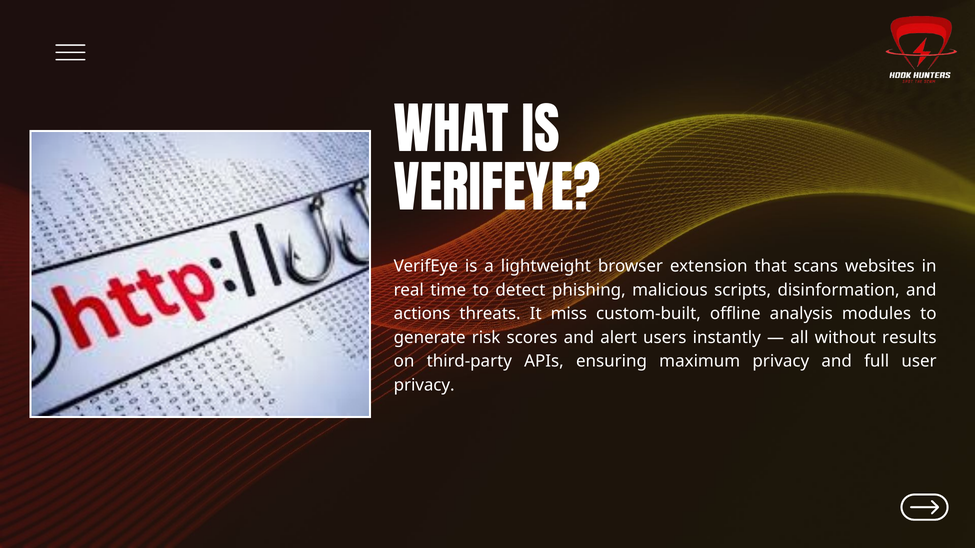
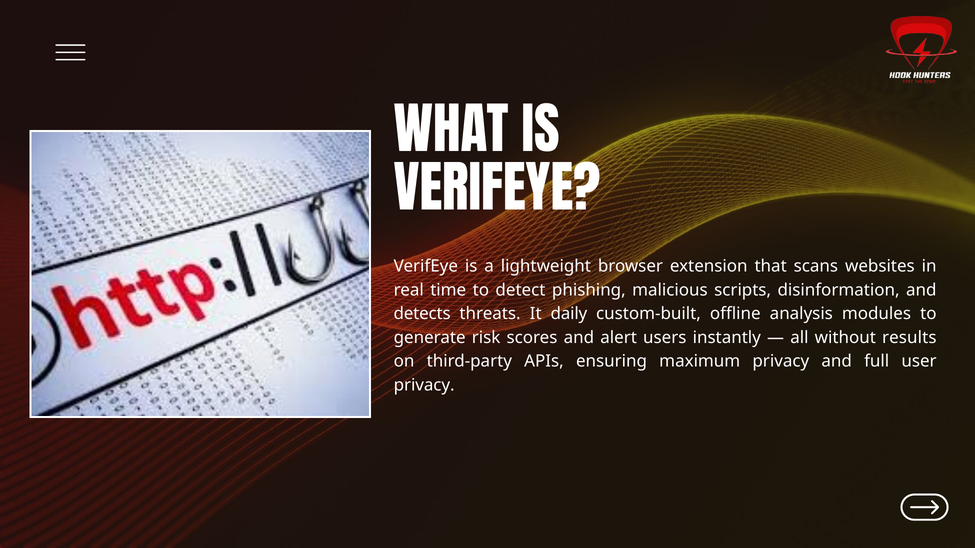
actions: actions -> detects (422, 314)
miss: miss -> daily (569, 314)
